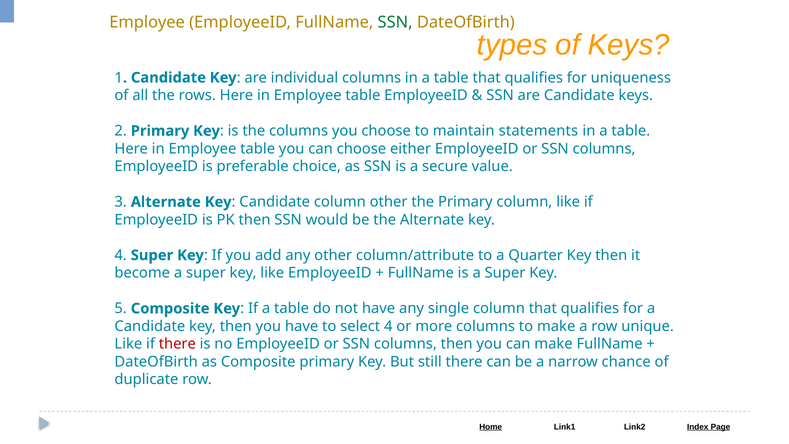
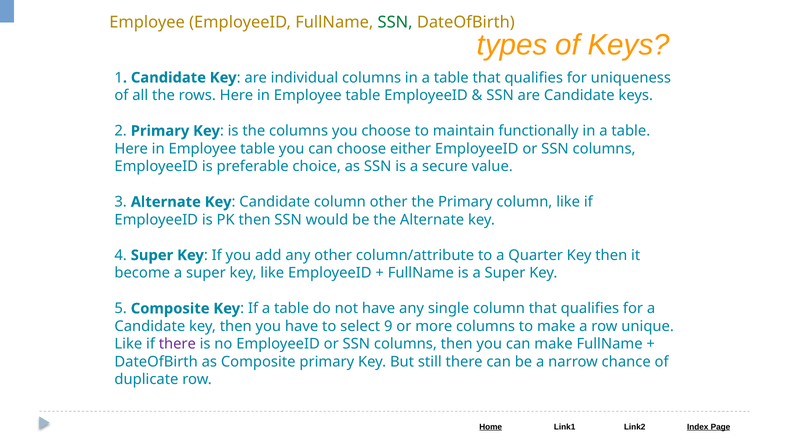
statements: statements -> functionally (539, 131)
select 4: 4 -> 9 (388, 326)
there colour: red -> purple (177, 344)
